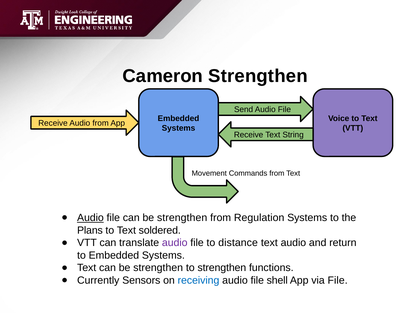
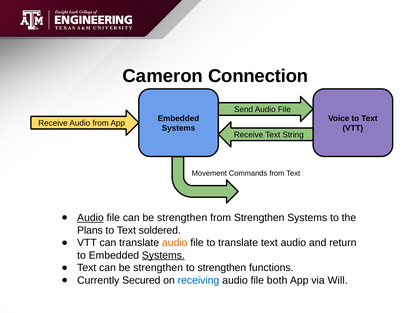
Cameron Strengthen: Strengthen -> Connection (258, 76)
from Regulation: Regulation -> Strengthen (259, 218)
audio colour: purple -> orange (175, 243)
to distance: distance -> translate (238, 243)
Systems underline: none -> present (163, 255)
Sensors: Sensors -> Secured (141, 280)
shell: shell -> both (277, 280)
via File: File -> Will (338, 280)
